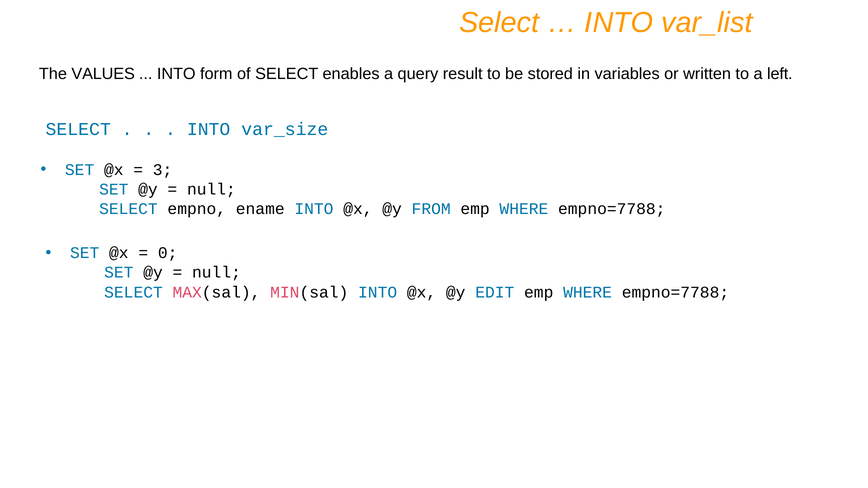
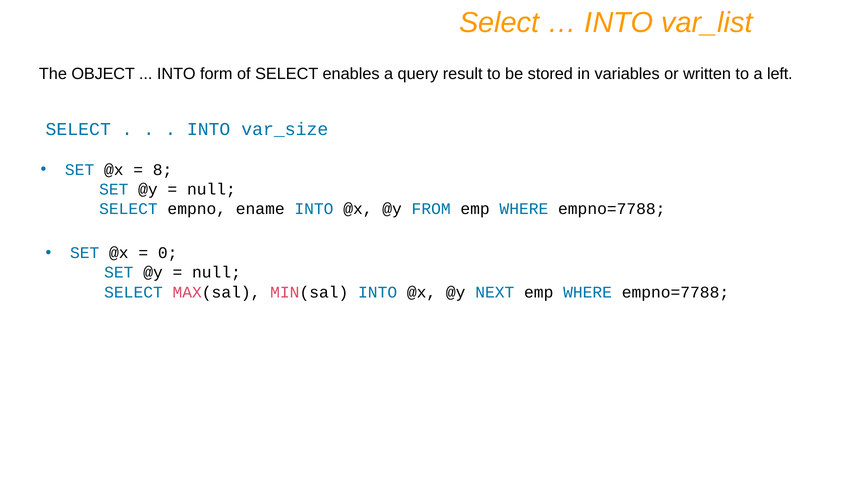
VALUES: VALUES -> OBJECT (103, 74)
3: 3 -> 8 (163, 170)
EDIT: EDIT -> NEXT (495, 292)
